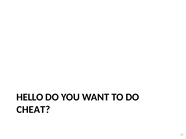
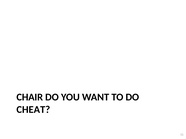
HELLO: HELLO -> CHAIR (30, 97)
